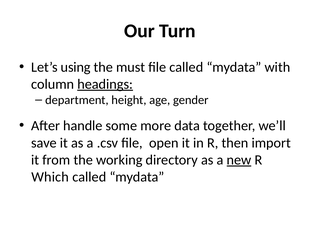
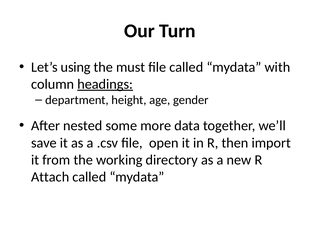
handle: handle -> nested (83, 126)
new underline: present -> none (239, 160)
Which: Which -> Attach (50, 177)
